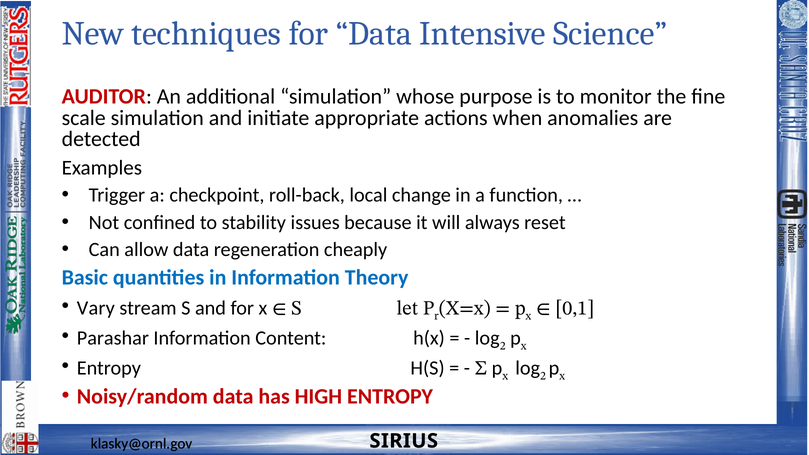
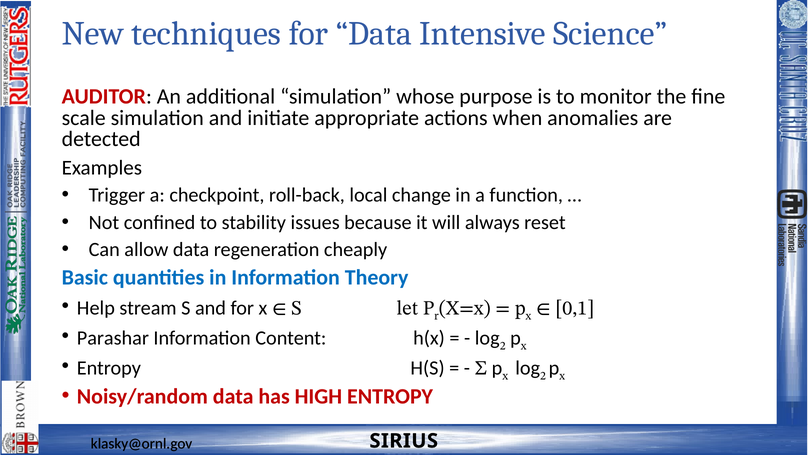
Vary: Vary -> Help (96, 308)
